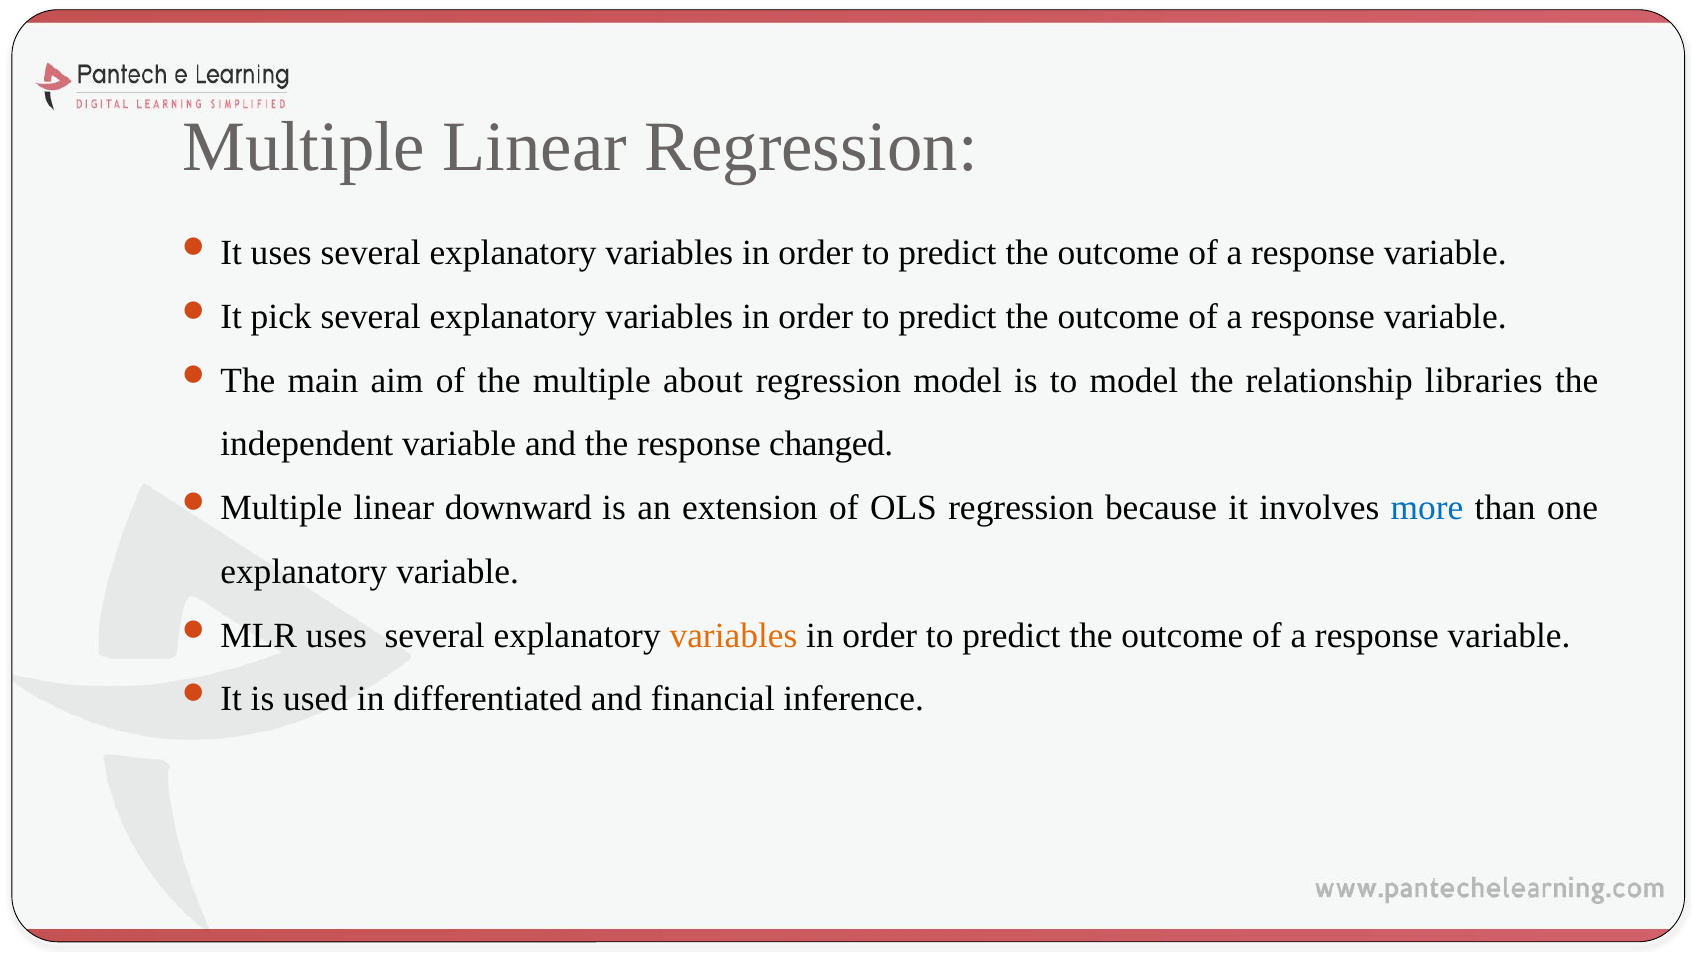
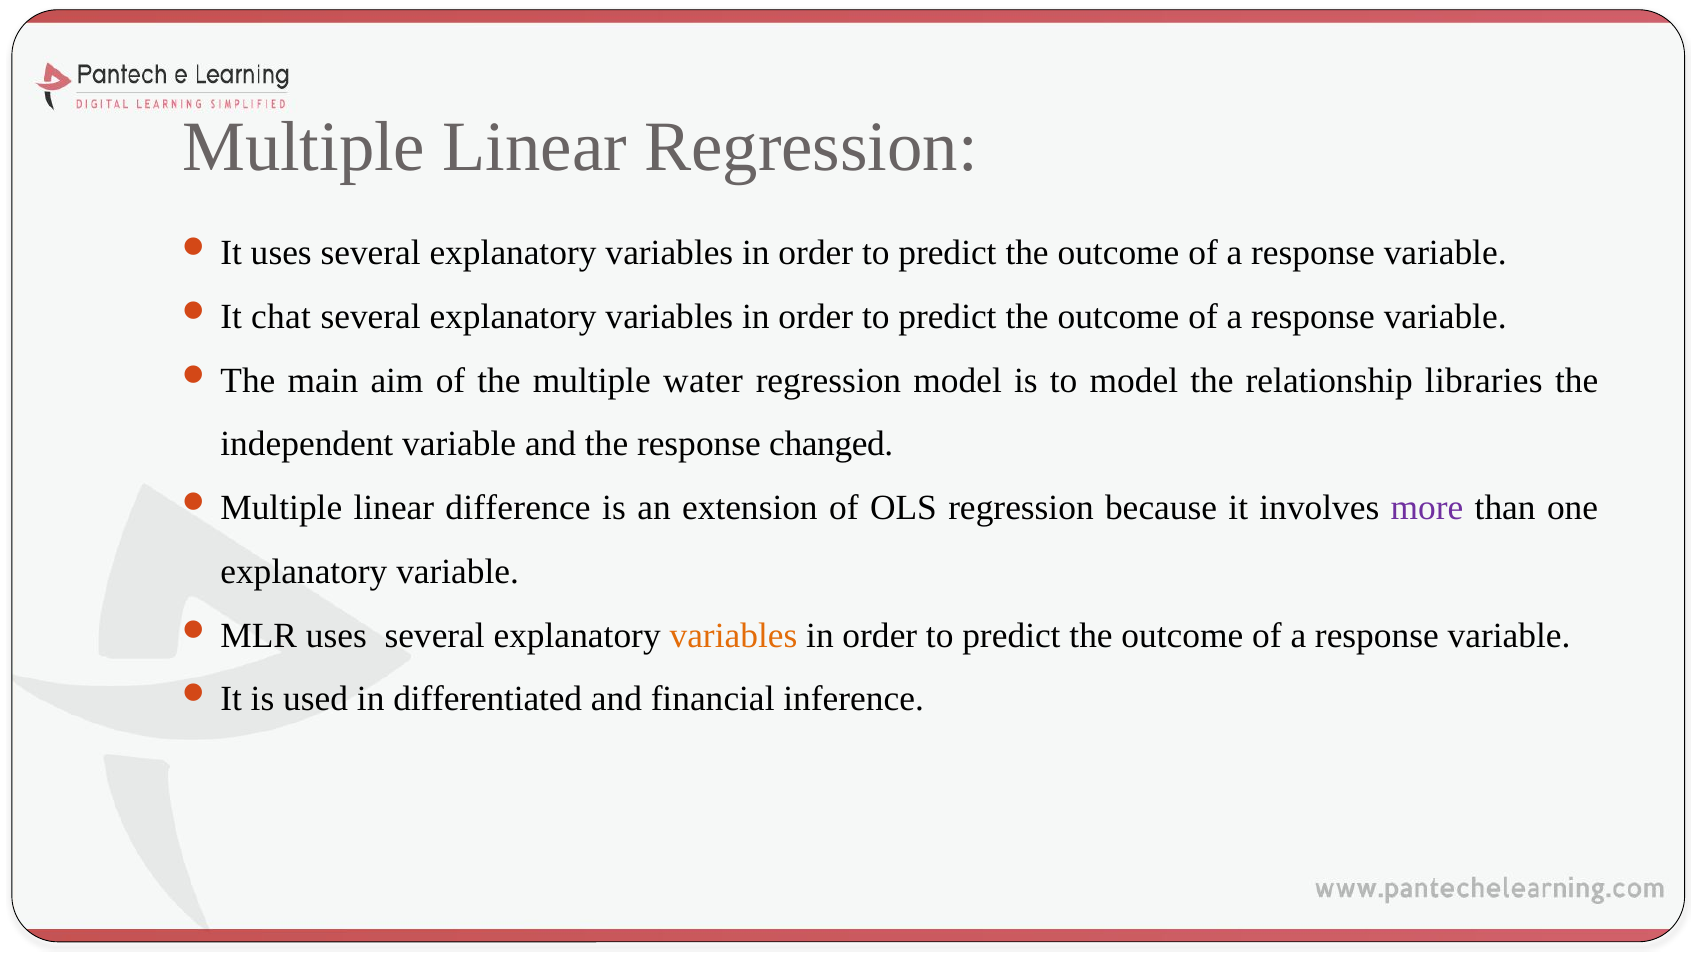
pick: pick -> chat (281, 317)
about: about -> water (703, 380)
downward: downward -> difference (518, 508)
more colour: blue -> purple (1427, 508)
